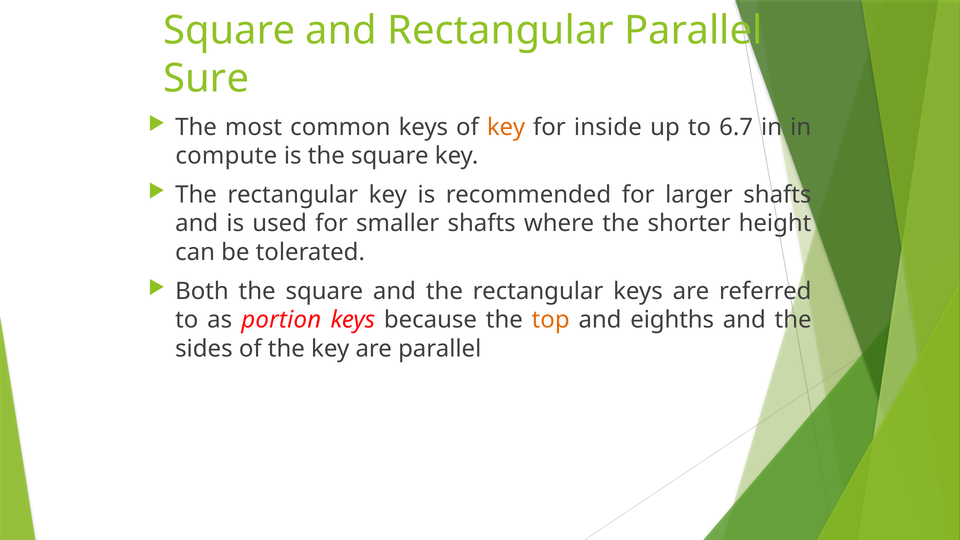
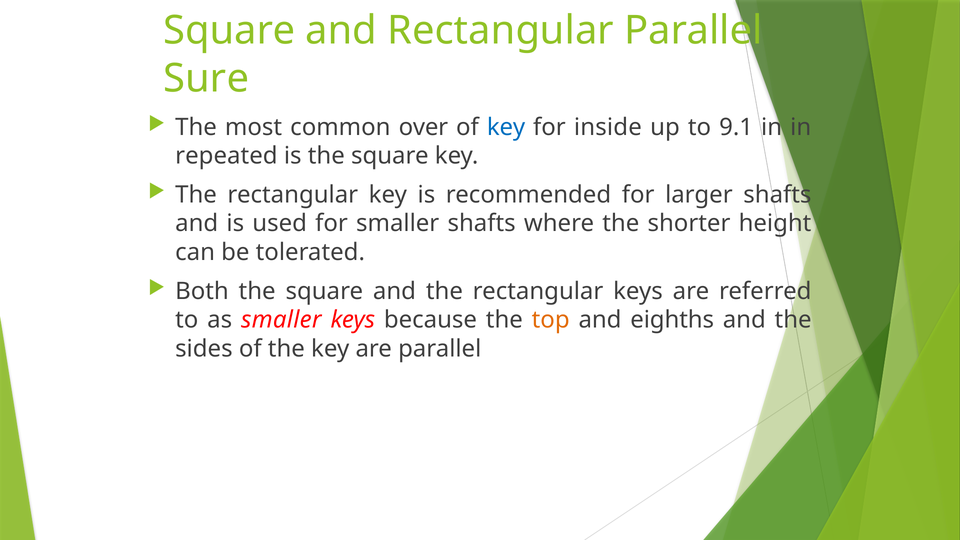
common keys: keys -> over (423, 127)
key colour: orange -> blue (506, 127)
6.7: 6.7 -> 9.1 (736, 127)
compute: compute -> repeated (226, 156)
as portion: portion -> smaller (281, 320)
